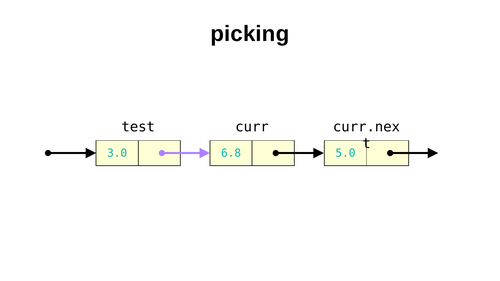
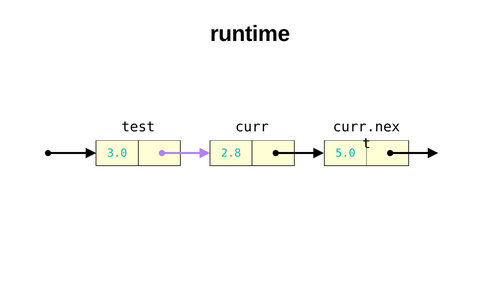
picking: picking -> runtime (250, 34)
6.8: 6.8 -> 2.8 (231, 153)
